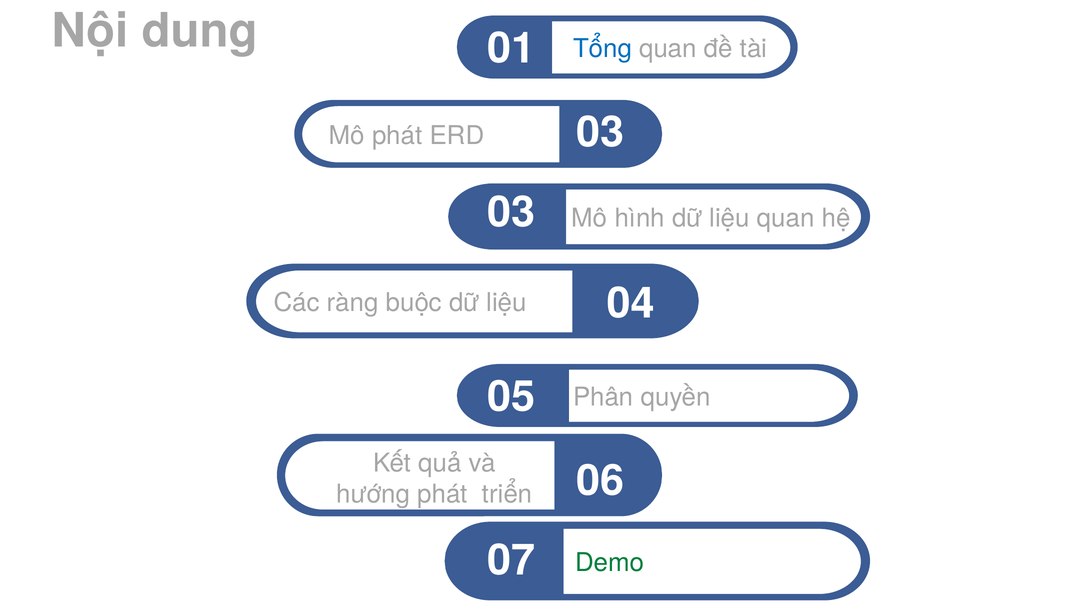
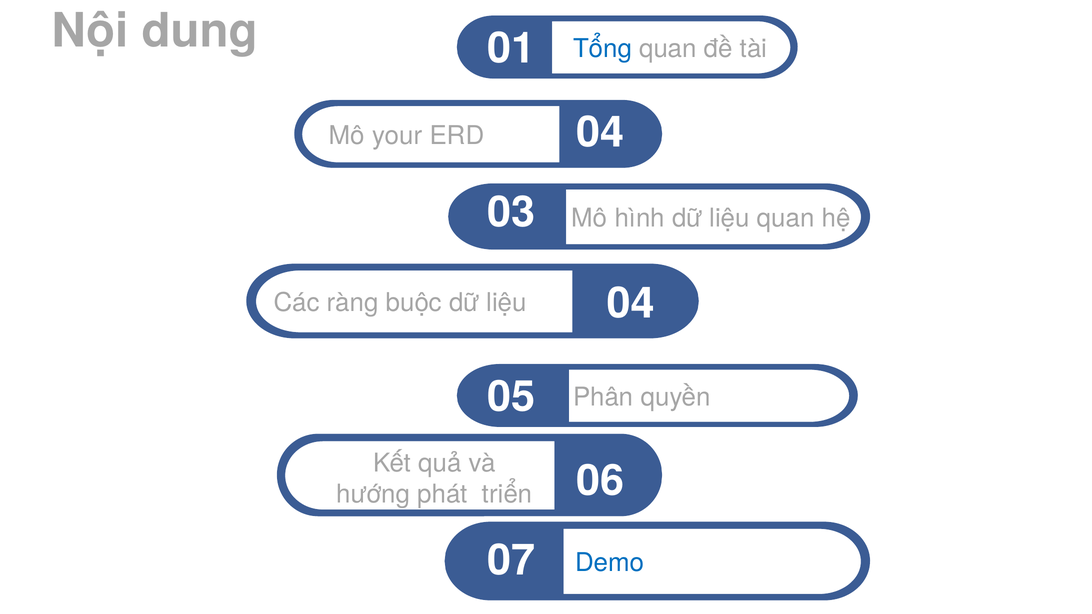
Mô phát: phát -> your (397, 136)
ERD 03: 03 -> 04 (600, 133)
Demo colour: green -> blue (610, 563)
